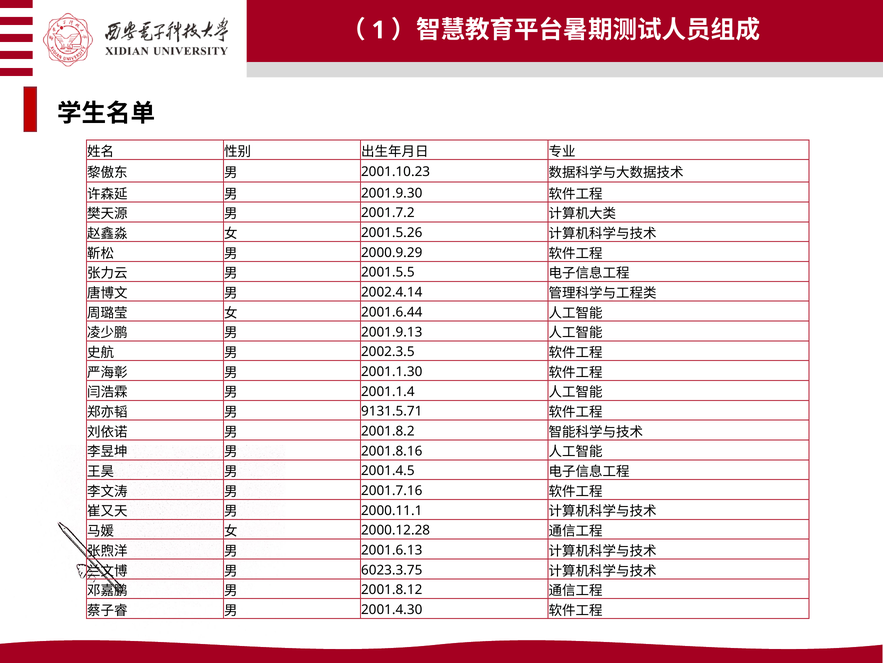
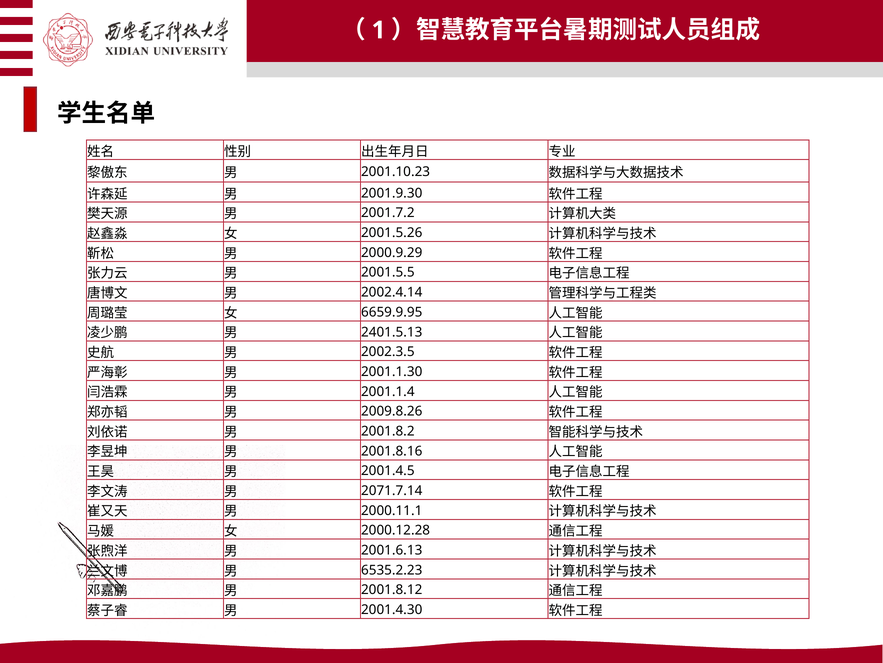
2001.6.44: 2001.6.44 -> 6659.9.95 (392, 312)
2001.9.13: 2001.9.13 -> 2401.5.13 (392, 332)
9131.5.71: 9131.5.71 -> 2009.8.26 (392, 411)
2001.7.16: 2001.7.16 -> 2071.7.14 (392, 490)
6023.3.75: 6023.3.75 -> 6535.2.23 (392, 569)
